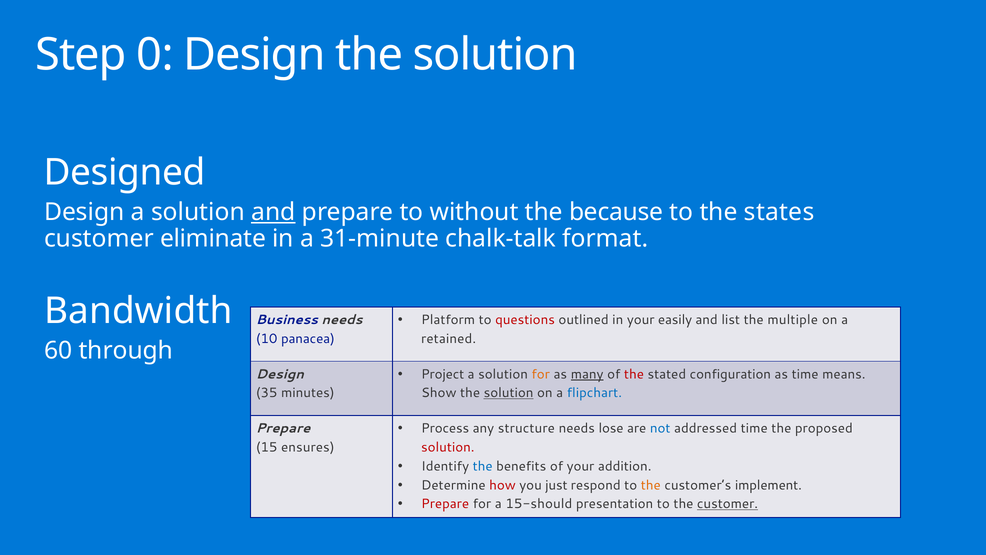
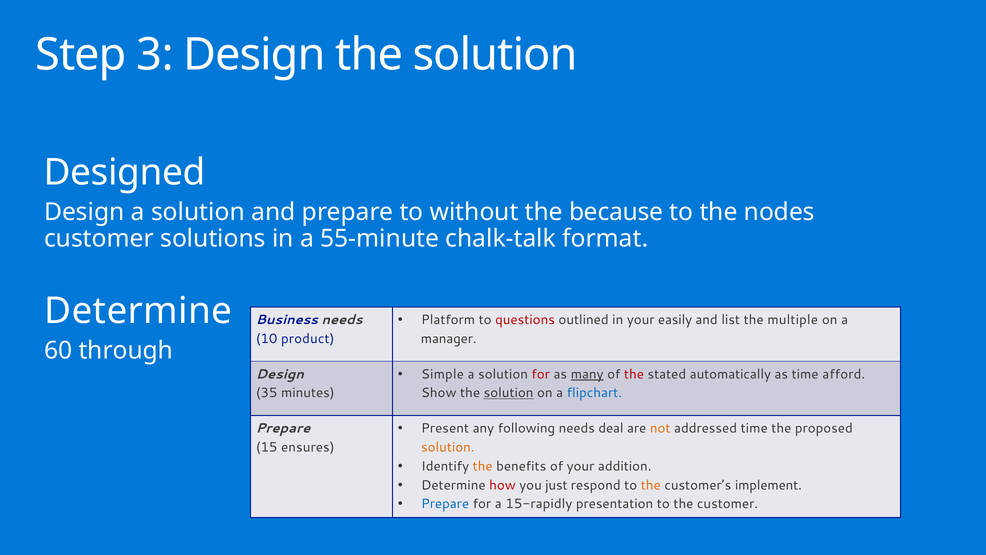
0: 0 -> 3 (155, 55)
and underline: present -> none (273, 212)
states: states -> nodes (779, 212)
eliminate: eliminate -> solutions (213, 239)
31-minute: 31-minute -> 55-minute (380, 239)
Bandwidth: Bandwidth -> Determine (138, 311)
panacea: panacea -> product (308, 338)
retained: retained -> manager (449, 338)
Project: Project -> Simple (442, 374)
for colour: orange -> red (541, 374)
configuration: configuration -> automatically (730, 374)
means: means -> afford (844, 374)
Process: Process -> Present (445, 428)
structure: structure -> following (526, 428)
lose: lose -> deal (611, 428)
not colour: blue -> orange (660, 428)
solution colour: red -> orange (448, 447)
the colour: blue -> orange (483, 466)
Prepare colour: red -> blue (445, 504)
15-should: 15-should -> 15-rapidly (539, 504)
customer underline: present -> none (728, 504)
